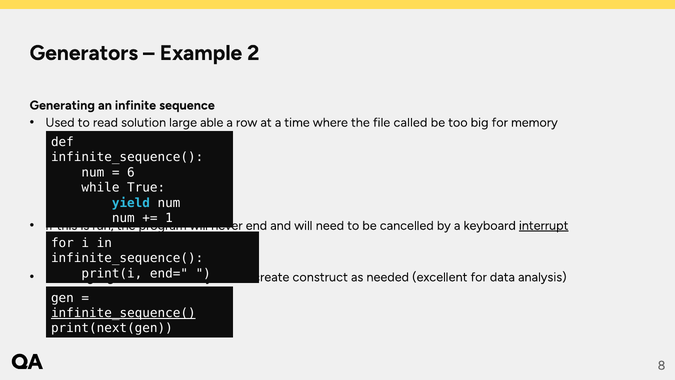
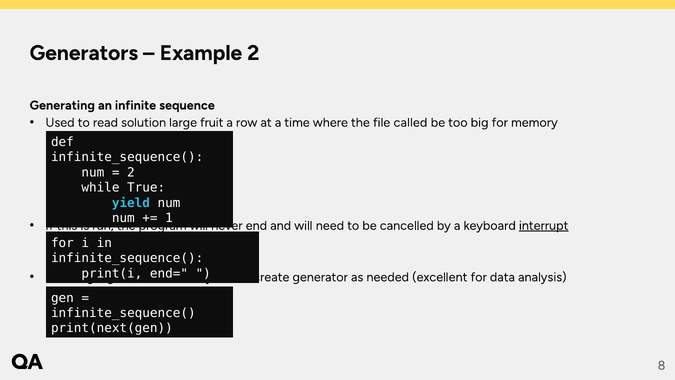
able: able -> fruit (212, 122)
6: 6 -> 2 (131, 172)
construct: construct -> generator (320, 277)
infinite_sequence( underline: present -> none (123, 313)
